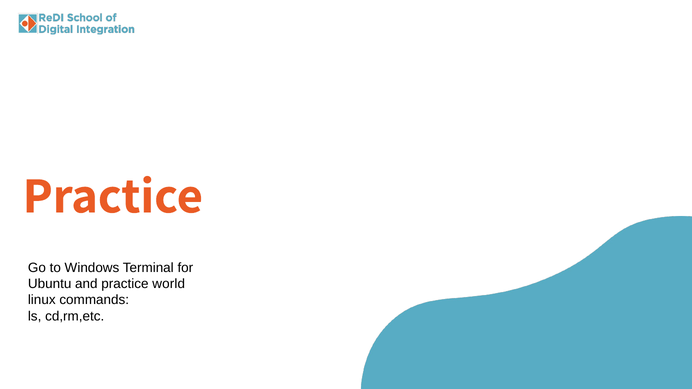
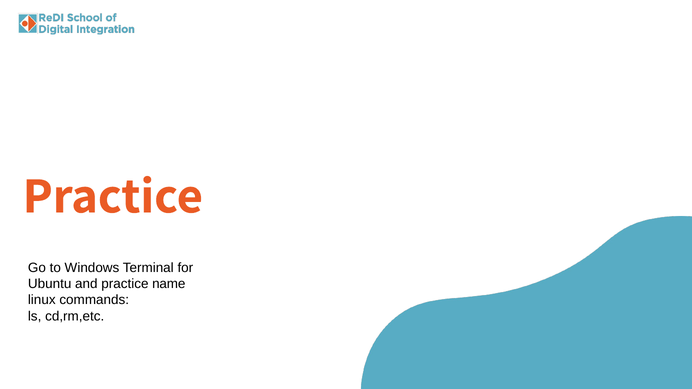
world: world -> name (169, 284)
